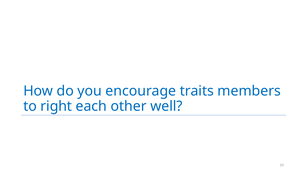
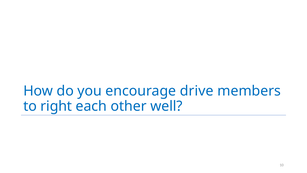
traits: traits -> drive (197, 91)
